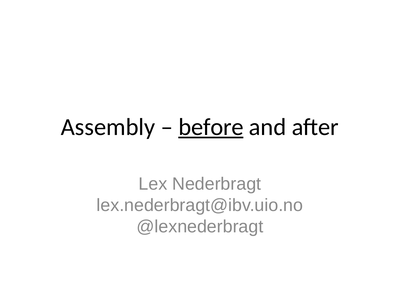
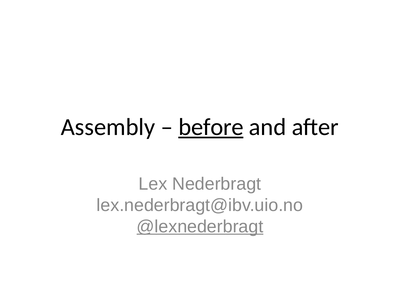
@lexnederbragt underline: none -> present (200, 227)
